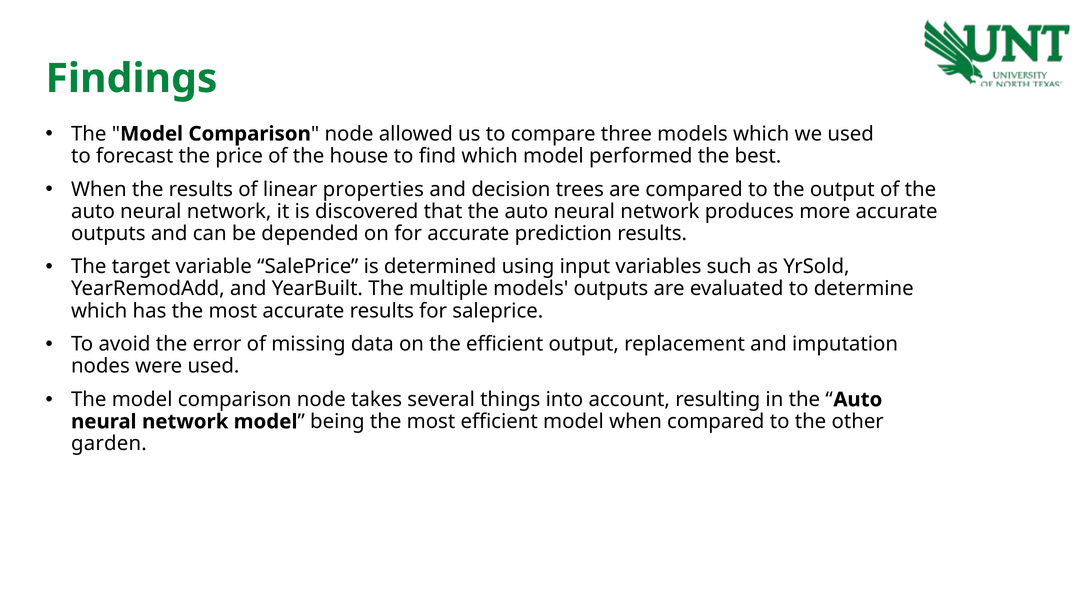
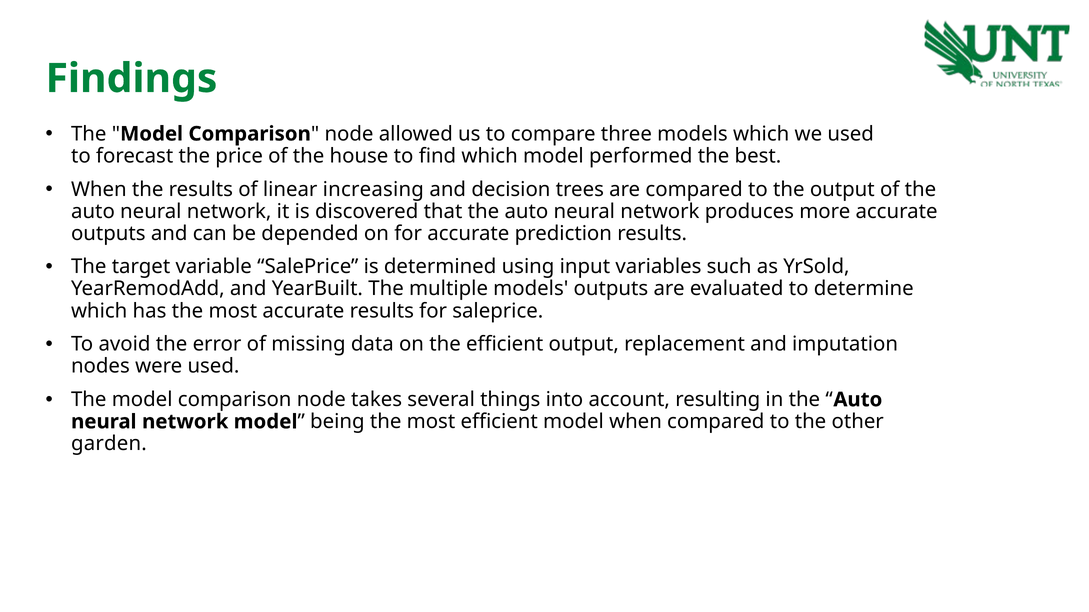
properties: properties -> increasing (373, 189)
